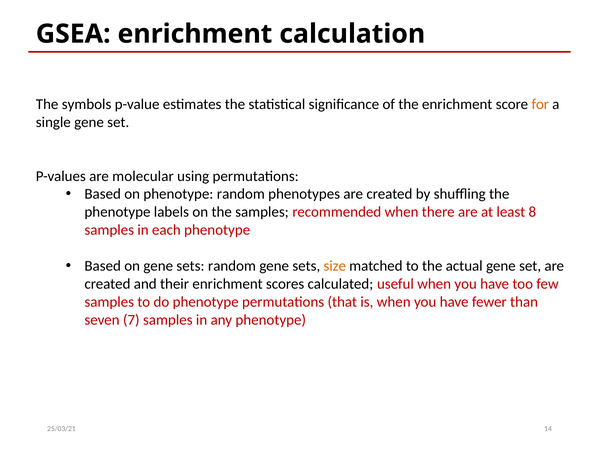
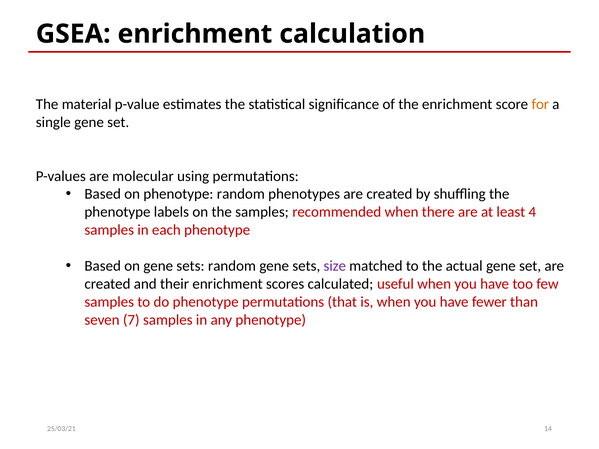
symbols: symbols -> material (87, 104)
8: 8 -> 4 (532, 212)
size colour: orange -> purple (335, 266)
